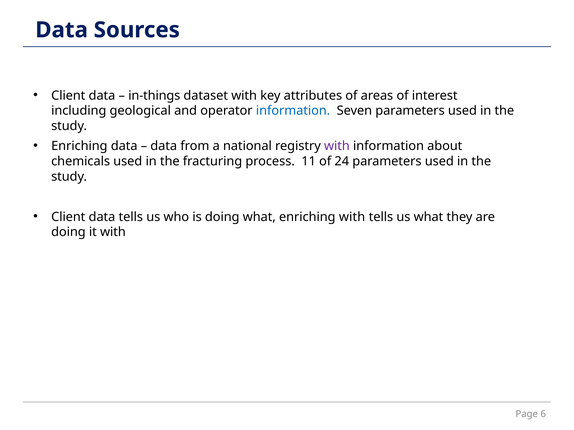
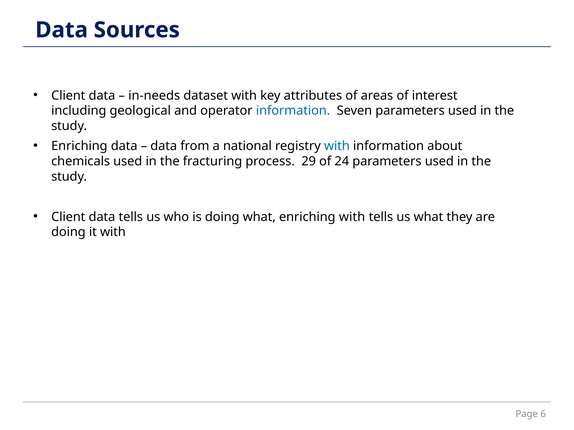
in-things: in-things -> in-needs (154, 96)
with colour: purple -> blue (337, 146)
11: 11 -> 29 (309, 162)
